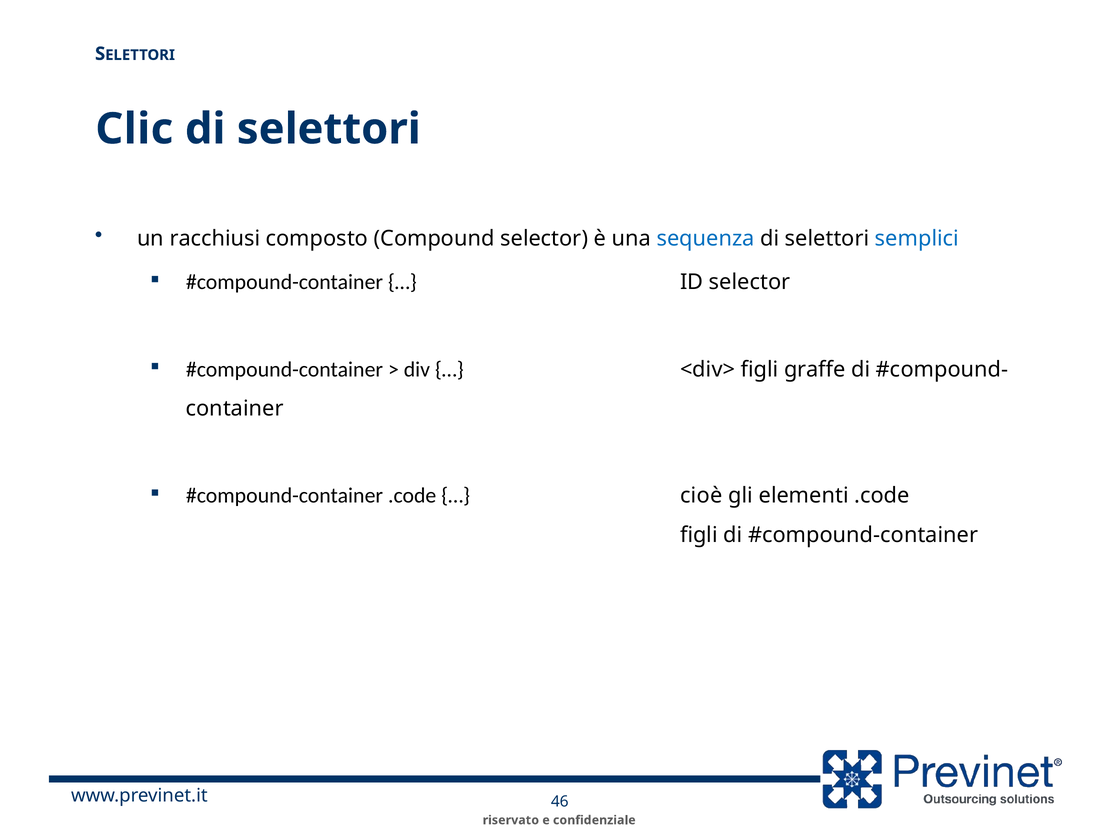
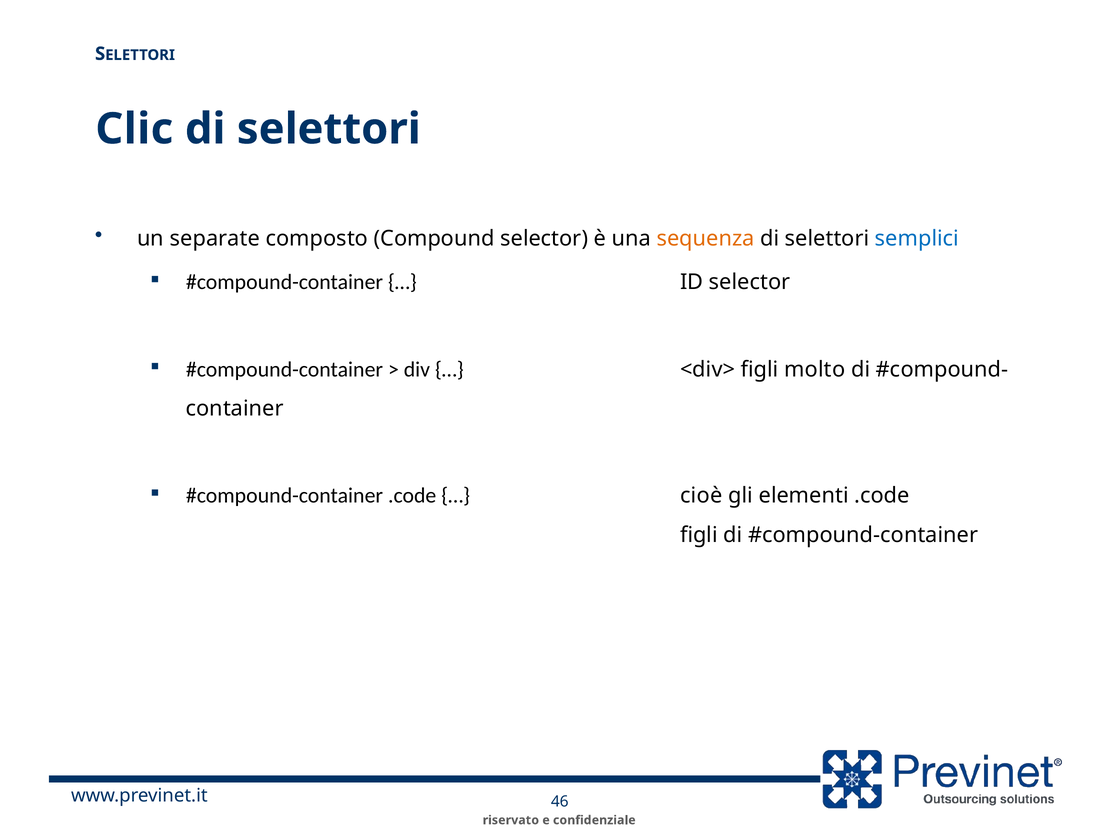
racchiusi: racchiusi -> separate (215, 239)
sequenza colour: blue -> orange (706, 239)
graffe: graffe -> molto (815, 369)
